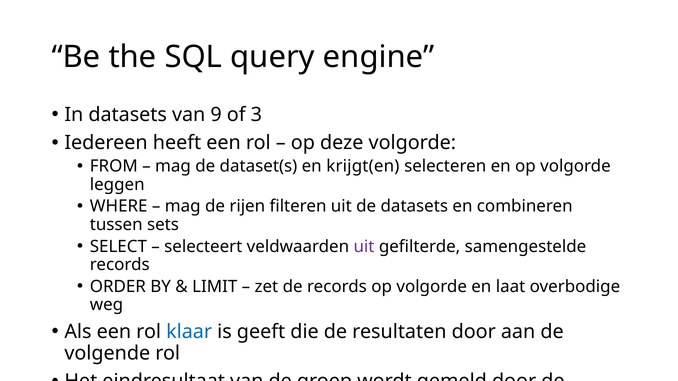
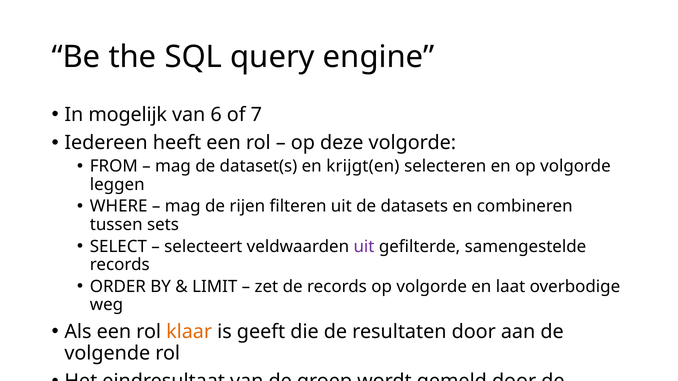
In datasets: datasets -> mogelijk (128, 115)
9: 9 -> 6 (216, 115)
3: 3 -> 7 (256, 115)
klaar colour: blue -> orange (189, 332)
